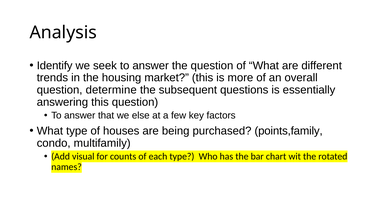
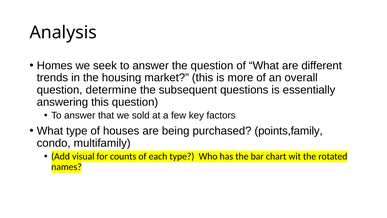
Identify: Identify -> Homes (55, 65)
else: else -> sold (141, 115)
